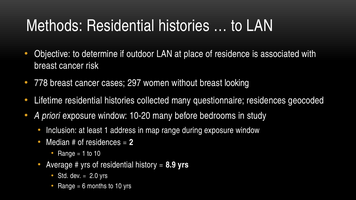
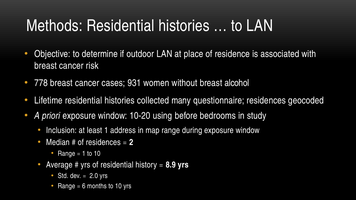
297: 297 -> 931 (134, 83)
looking: looking -> alcohol (237, 83)
10-20 many: many -> using (162, 116)
